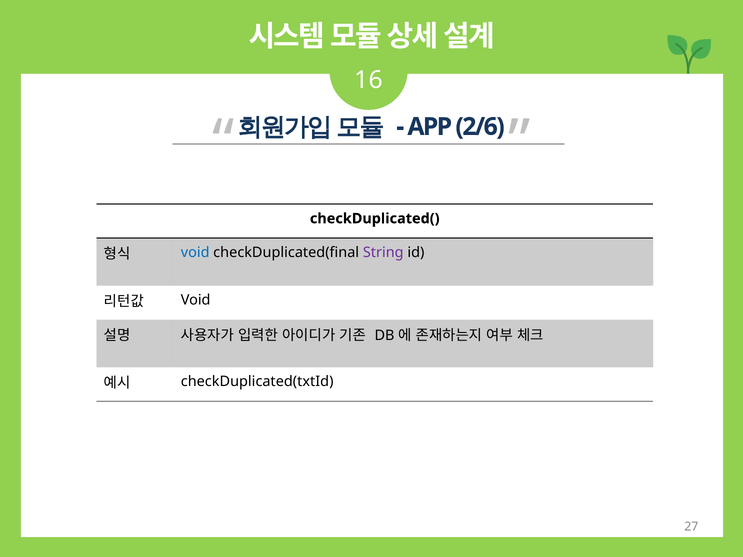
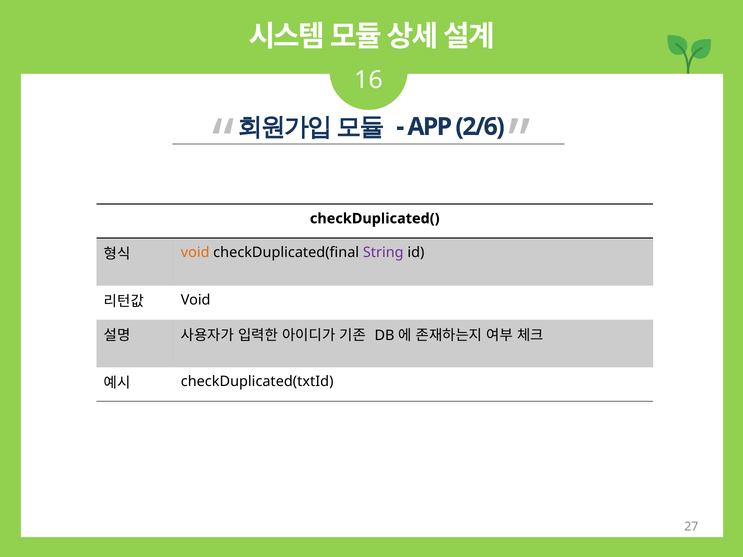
void colour: blue -> orange (195, 253)
